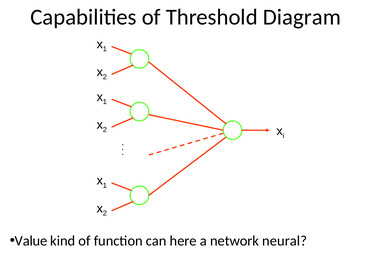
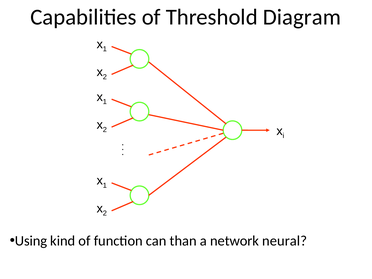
Value: Value -> Using (31, 241)
here: here -> than (183, 241)
